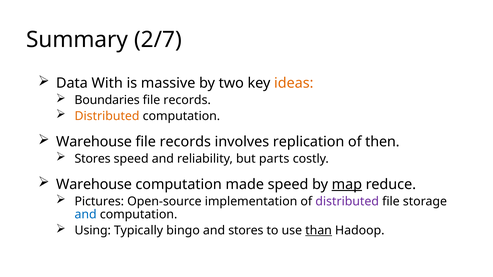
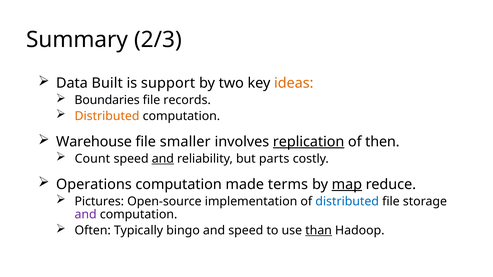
2/7: 2/7 -> 2/3 (158, 40)
With: With -> Built (107, 83)
massive: massive -> support (168, 83)
records: records -> smaller (185, 142)
replication underline: none -> present (309, 142)
Stores: Stores -> Count (92, 159)
and underline: none -> present (163, 159)
Warehouse: Warehouse -> Operations (94, 185)
made speed: speed -> terms (288, 185)
distributed colour: purple -> blue (347, 202)
and colour: blue -> purple (86, 215)
Using: Using -> Often (93, 231)
and stores: stores -> speed (246, 231)
